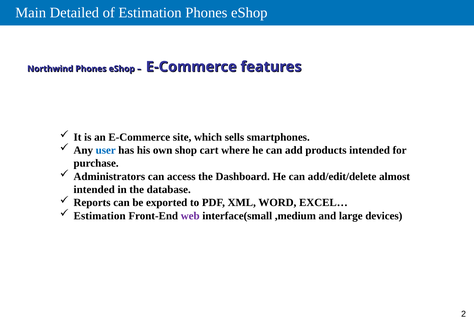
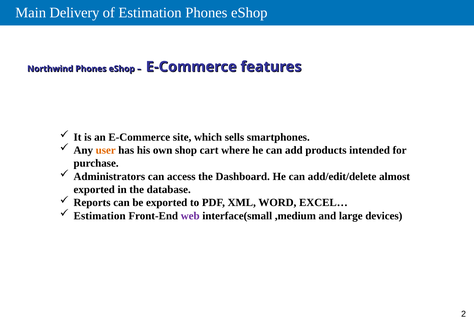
Detailed: Detailed -> Delivery (74, 13)
user colour: blue -> orange (106, 150)
intended: intended -> exported (94, 190)
